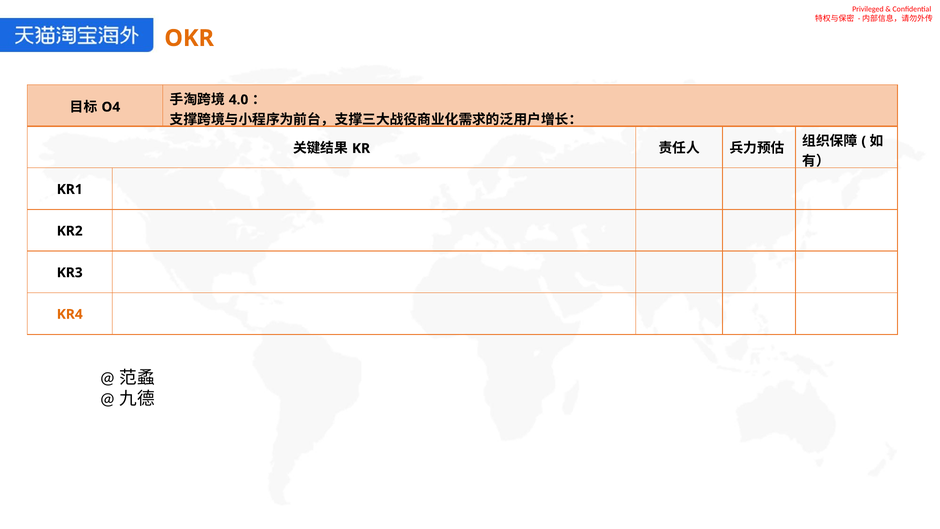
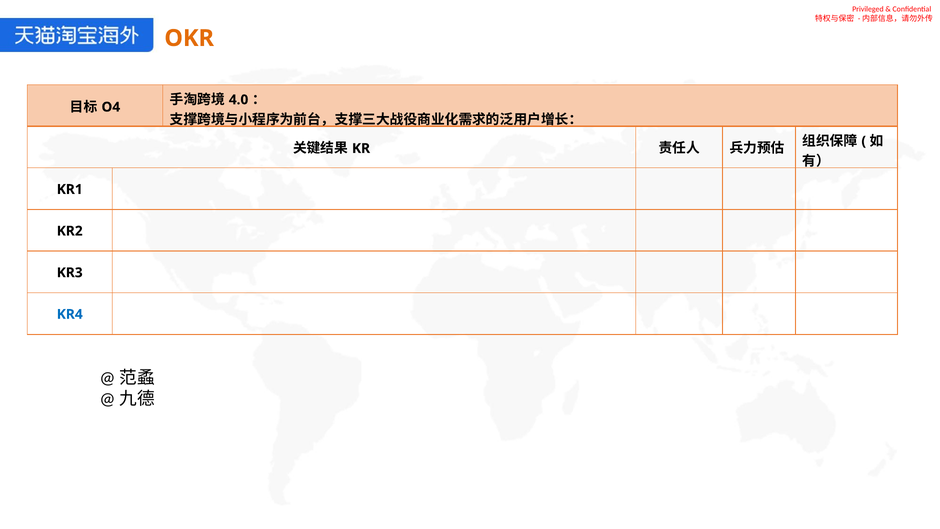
KR4 colour: orange -> blue (70, 314)
